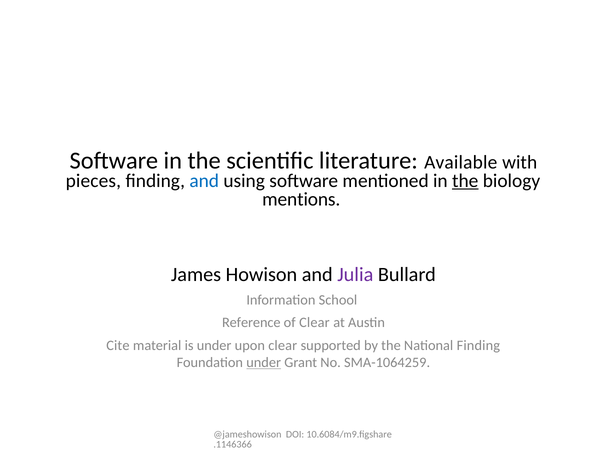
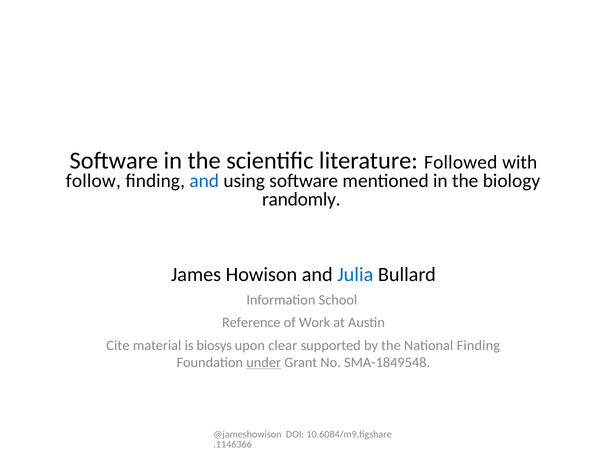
Available: Available -> Followed (461, 162)
pieces: pieces -> follow (93, 181)
the underline: present -> none (465, 181)
mentions: mentions -> randomly (301, 199)
Julia colour: purple -> blue (355, 275)
of Clear: Clear -> Work (315, 323)
is under: under -> biosys (214, 346)
SMA-1064259: SMA-1064259 -> SMA-1849548 (387, 363)
